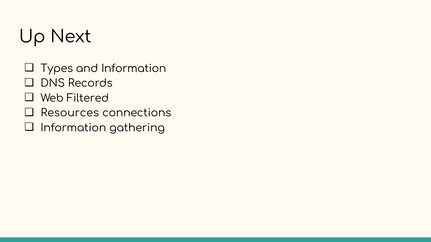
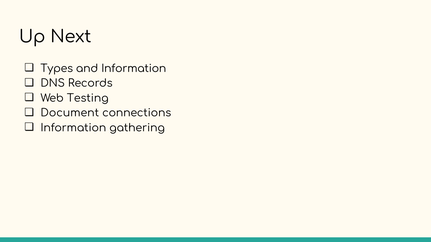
Filtered: Filtered -> Testing (88, 98)
Resources: Resources -> Document (70, 113)
